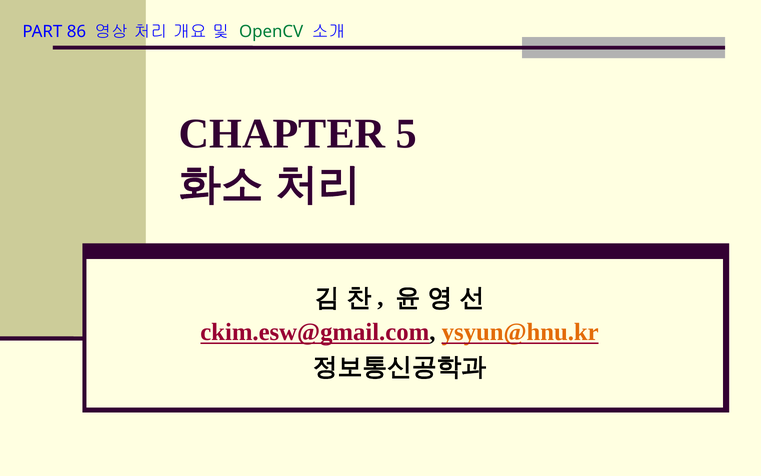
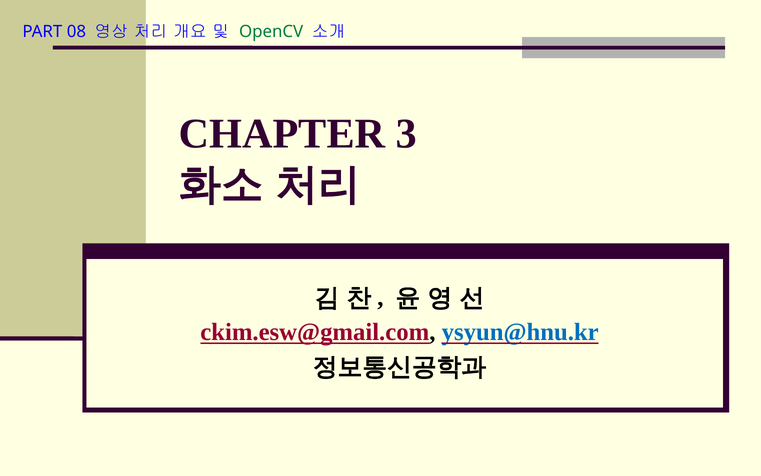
86: 86 -> 08 (76, 32)
5: 5 -> 3 (406, 133)
ysyun@hnu.kr colour: orange -> blue (520, 332)
